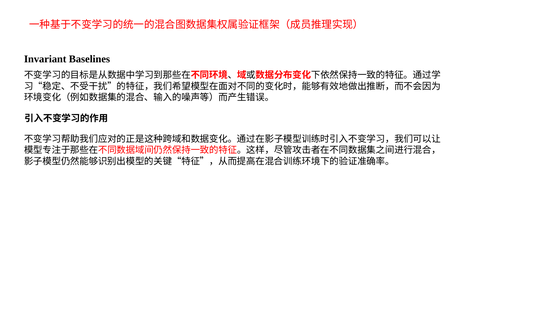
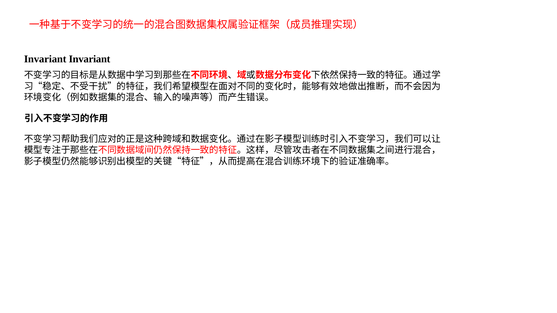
Invariant Baselines: Baselines -> Invariant (90, 59)
